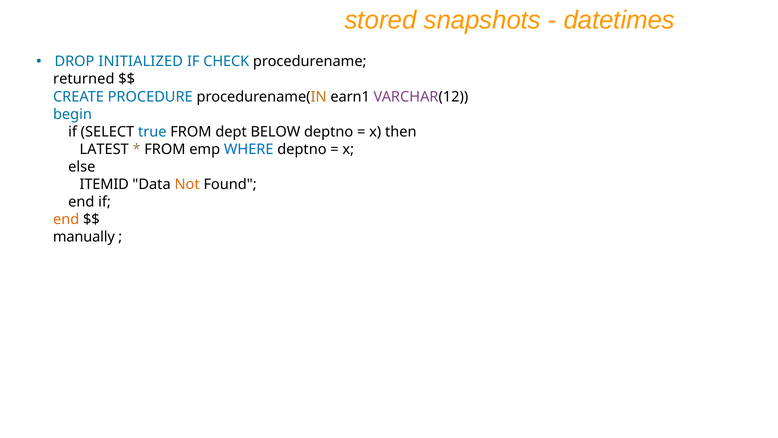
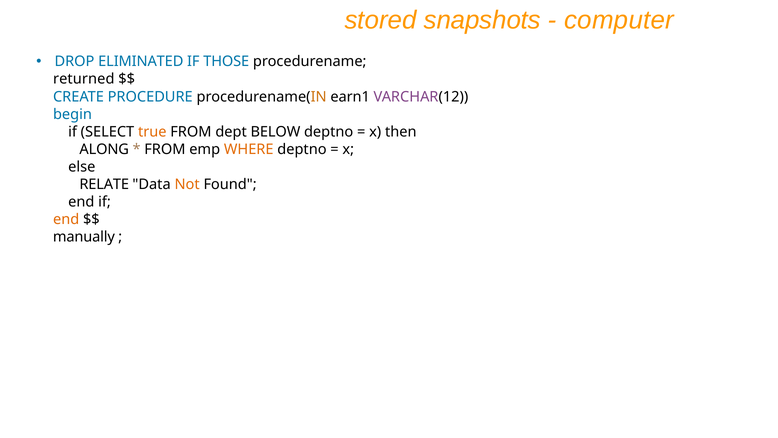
datetimes: datetimes -> computer (619, 20)
INITIALIZED: INITIALIZED -> ELIMINATED (141, 62)
CHECK: CHECK -> THOSE (226, 62)
true colour: blue -> orange (152, 132)
LATEST: LATEST -> ALONG (104, 149)
WHERE colour: blue -> orange (249, 149)
ITEMID: ITEMID -> RELATE (104, 184)
